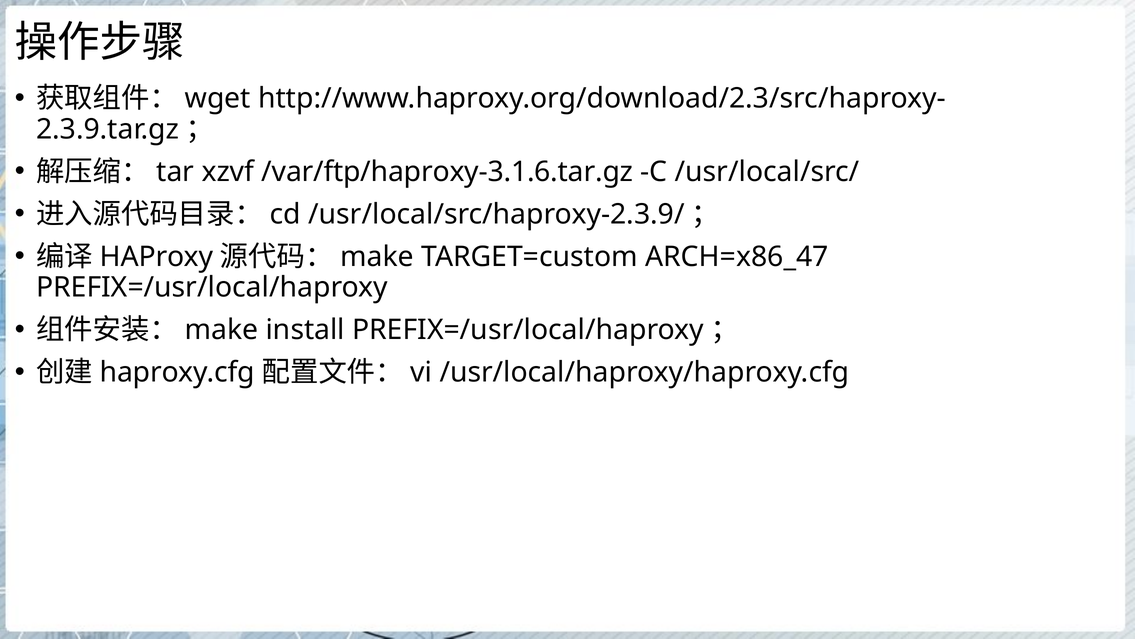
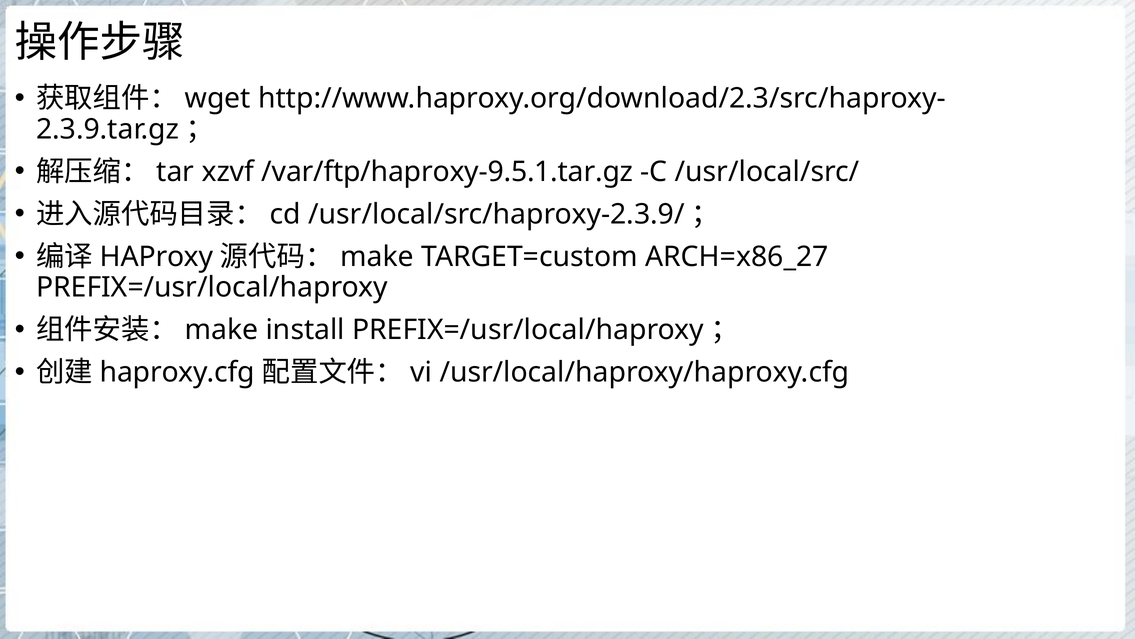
/var/ftp/haproxy-3.1.6.tar.gz: /var/ftp/haproxy-3.1.6.tar.gz -> /var/ftp/haproxy-9.5.1.tar.gz (447, 172)
ARCH=x86_47: ARCH=x86_47 -> ARCH=x86_27 (737, 256)
